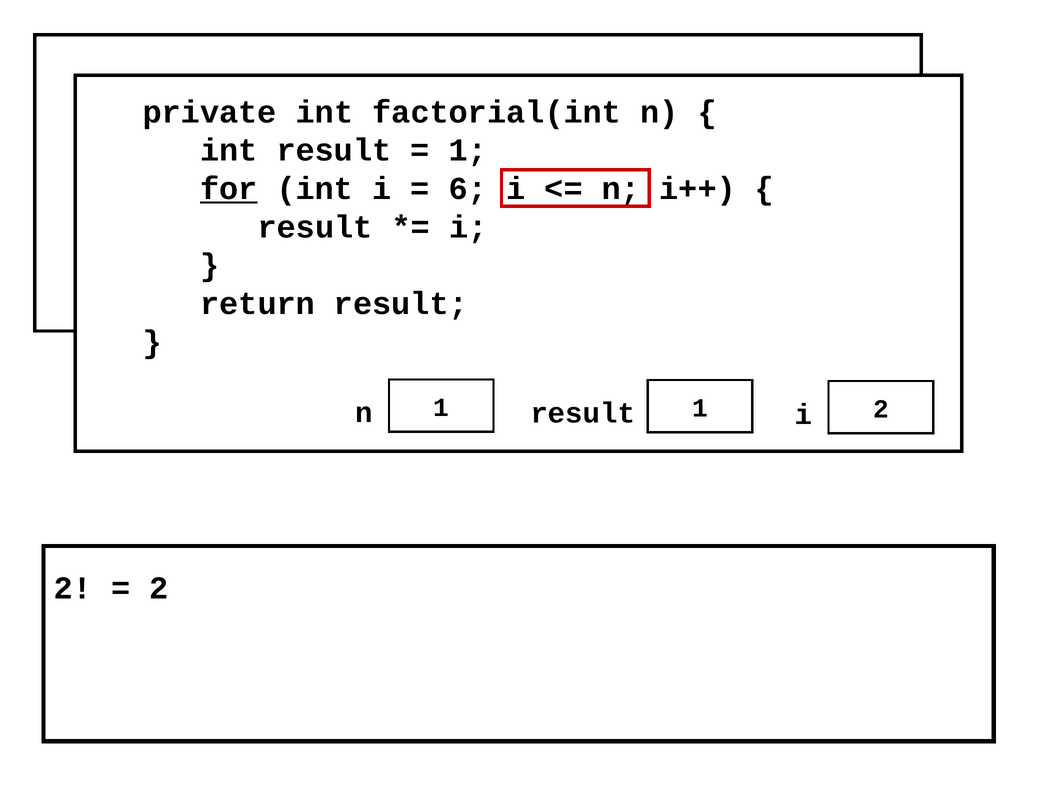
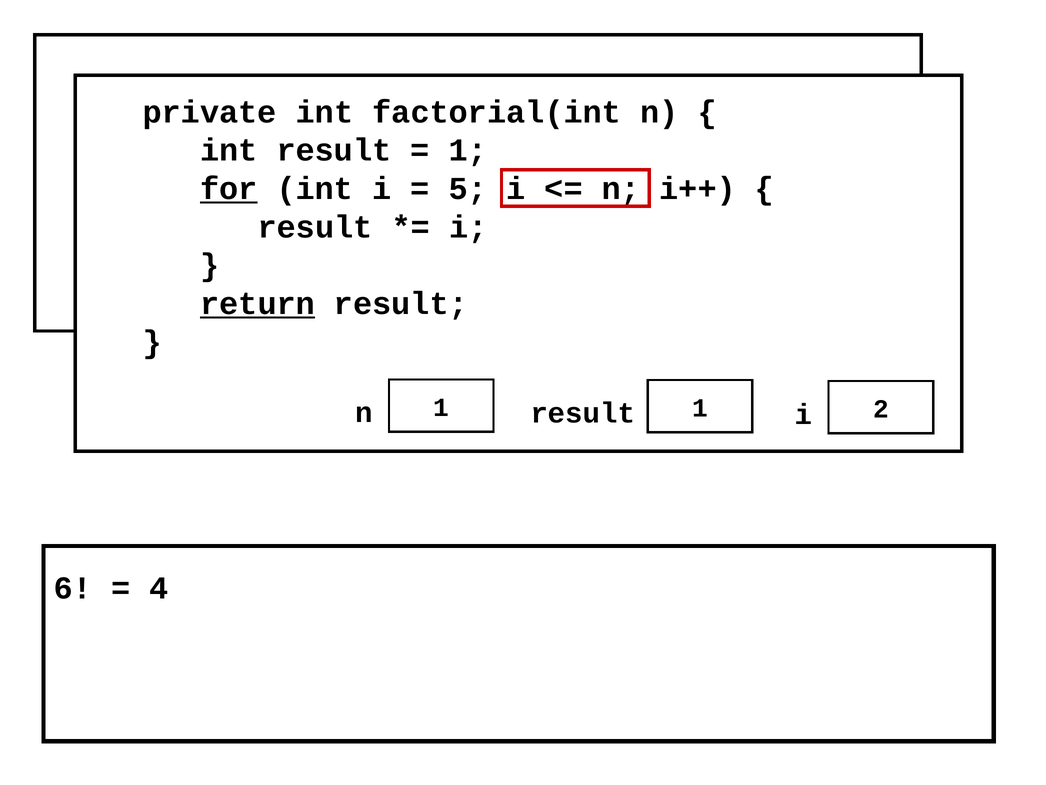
6: 6 -> 5 (468, 189)
return underline: none -> present (258, 304)
2: 2 -> 6 (73, 588)
2: 2 -> 4 (159, 588)
